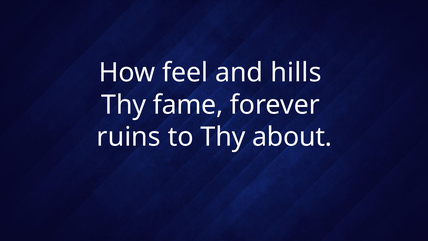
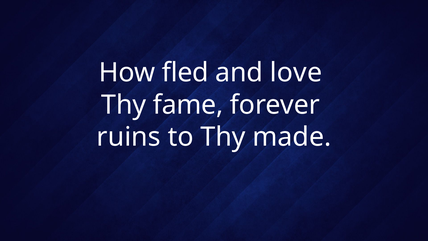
feel: feel -> fled (185, 73)
hills: hills -> love (296, 73)
about: about -> made (292, 137)
